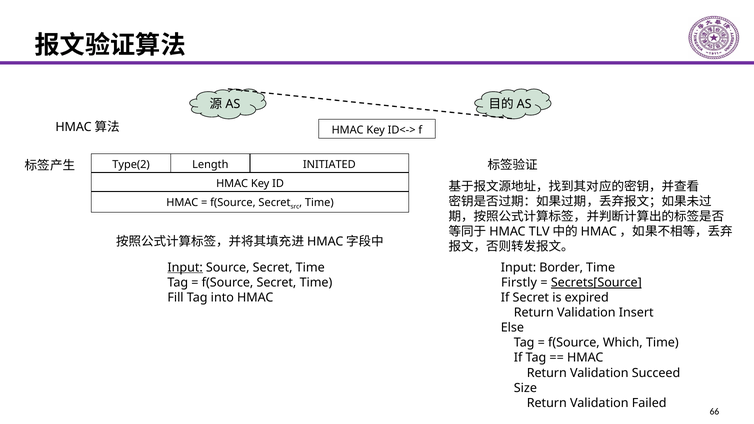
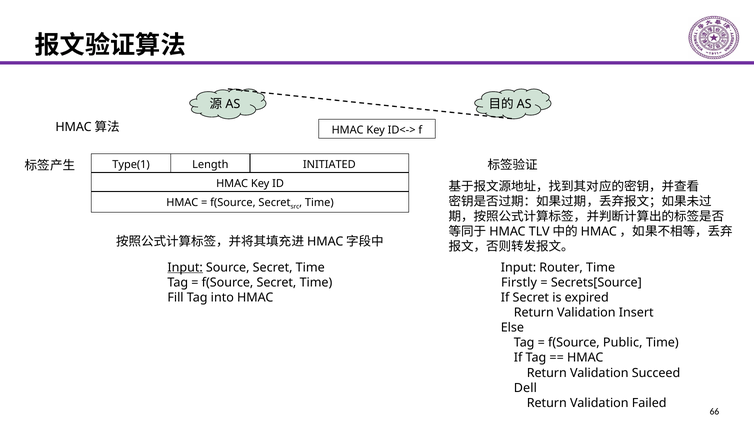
Type(2: Type(2 -> Type(1 (131, 165)
Border: Border -> Router (561, 267)
Secrets[Source underline: present -> none (596, 283)
Which: Which -> Public (623, 343)
Size: Size -> Dell (525, 388)
